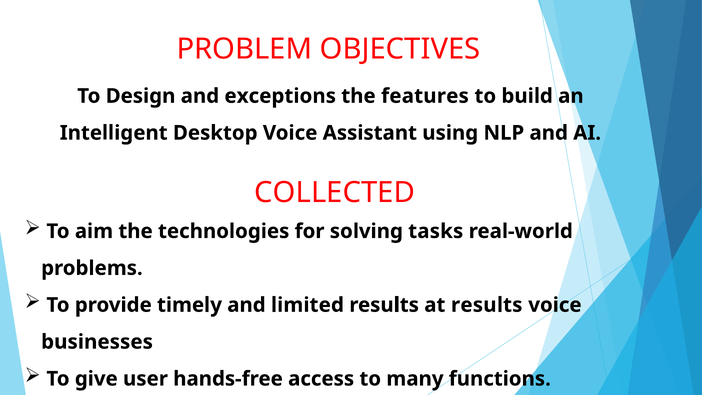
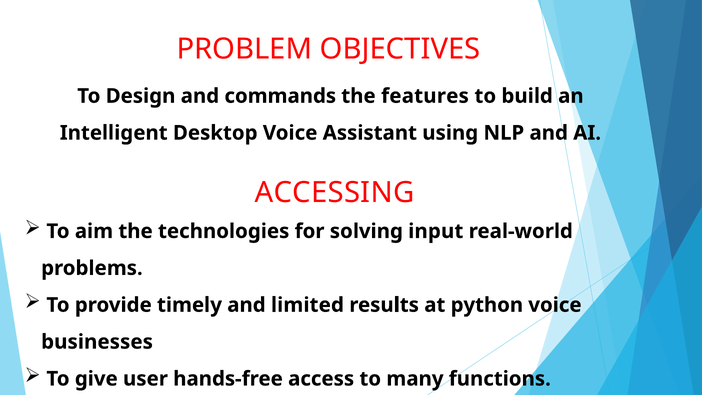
exceptions: exceptions -> commands (280, 96)
COLLECTED: COLLECTED -> ACCESSING (335, 193)
solving tasks: tasks -> input (436, 231)
at results: results -> python (487, 305)
